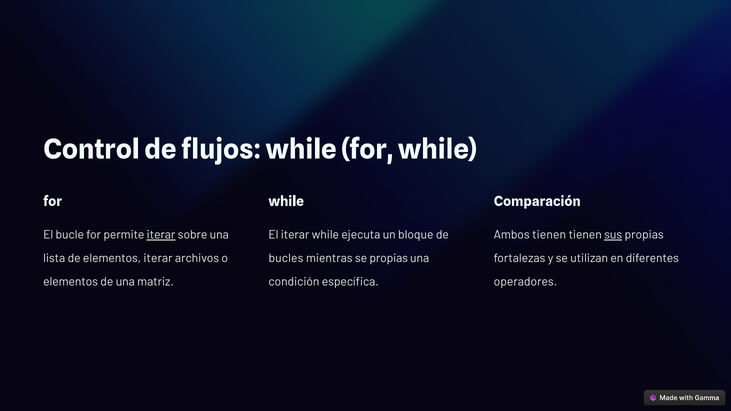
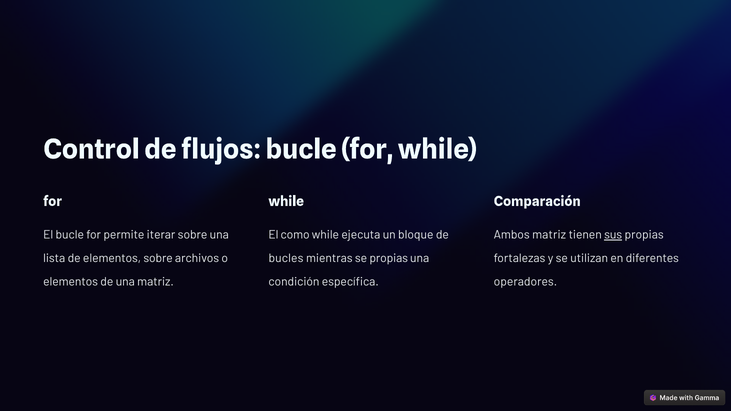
flujos while: while -> bucle (301, 150)
iterar underline: present -> none (161, 235)
El iterar: iterar -> como (295, 235)
Ambos tienen: tienen -> matriz (549, 235)
elementos iterar: iterar -> sobre (158, 258)
